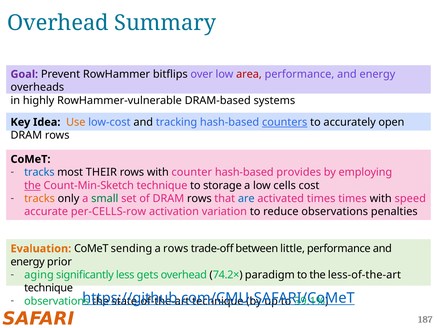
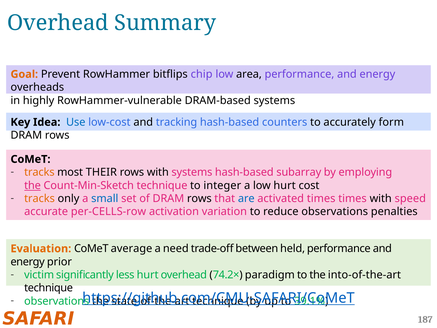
Goal colour: purple -> orange (24, 74)
over: over -> chip (202, 74)
area colour: red -> black (249, 74)
Use colour: orange -> blue (76, 122)
counters underline: present -> none (285, 122)
open: open -> form (391, 122)
tracks colour: blue -> orange (39, 172)
with counter: counter -> systems (192, 172)
provides: provides -> subarray (299, 172)
storage: storage -> integer (222, 185)
low cells: cells -> hurt (285, 185)
small colour: green -> blue (105, 198)
sending: sending -> average (132, 248)
a rows: rows -> need (176, 248)
little: little -> held (293, 248)
aging: aging -> victim (39, 275)
less gets: gets -> hurt (148, 275)
less-of-the-art: less-of-the-art -> into-of-the-art (364, 275)
